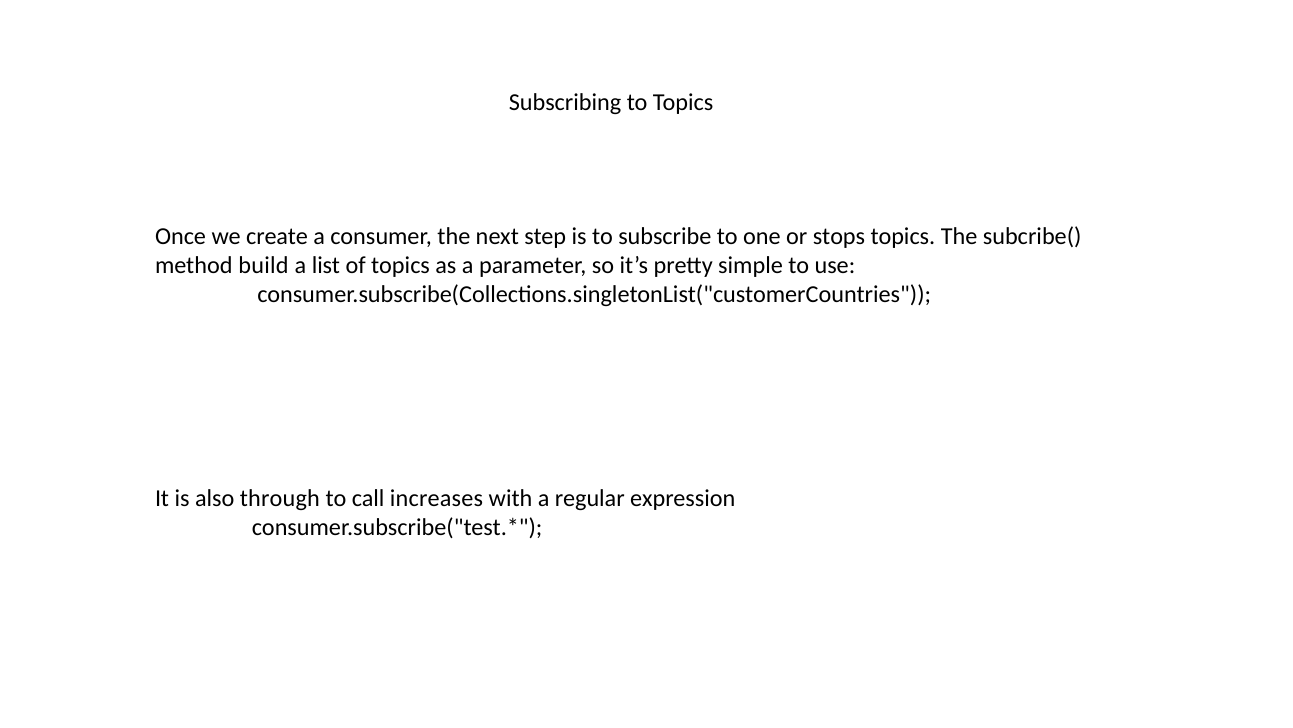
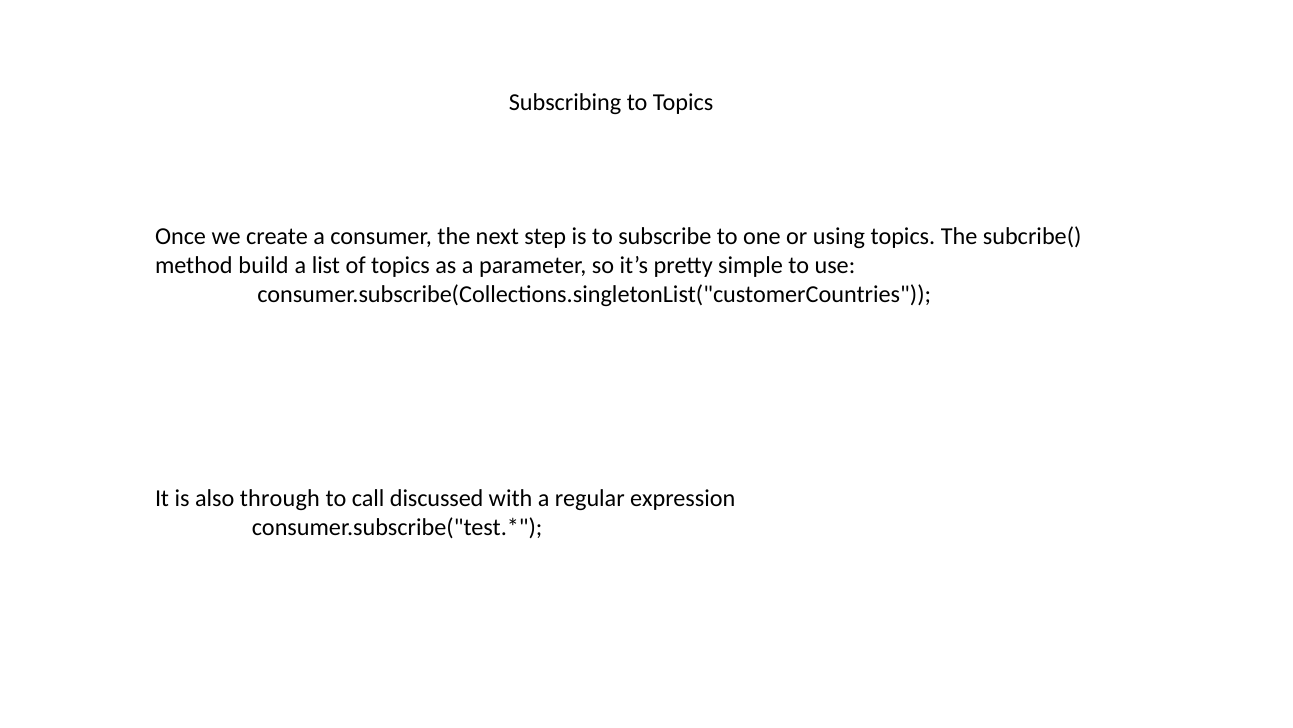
stops: stops -> using (839, 236)
increases: increases -> discussed (437, 498)
